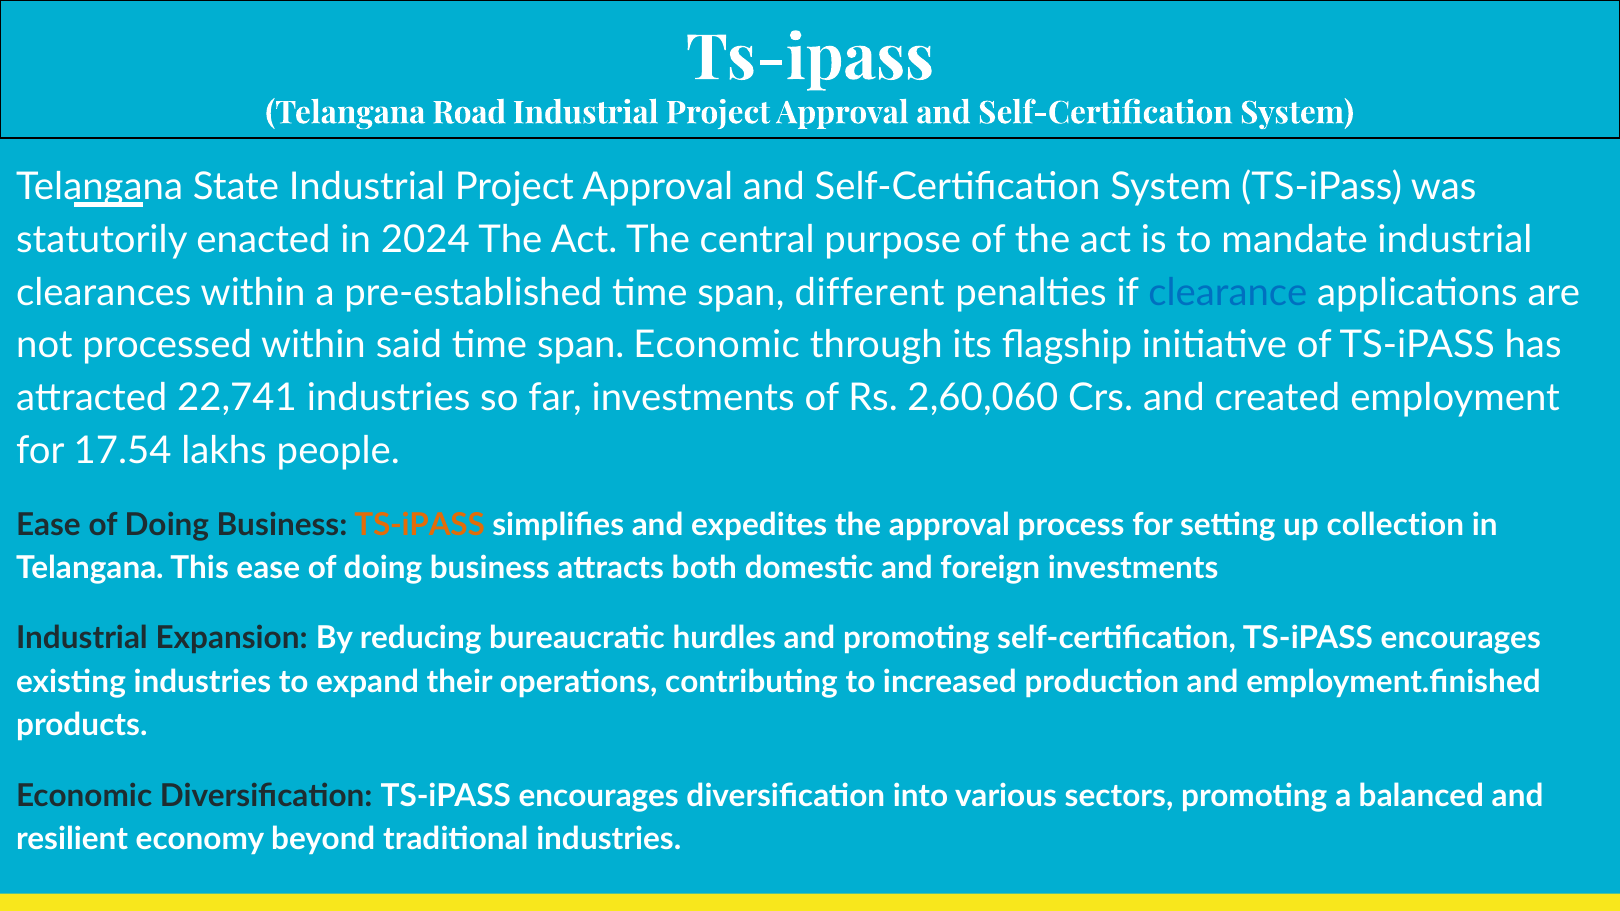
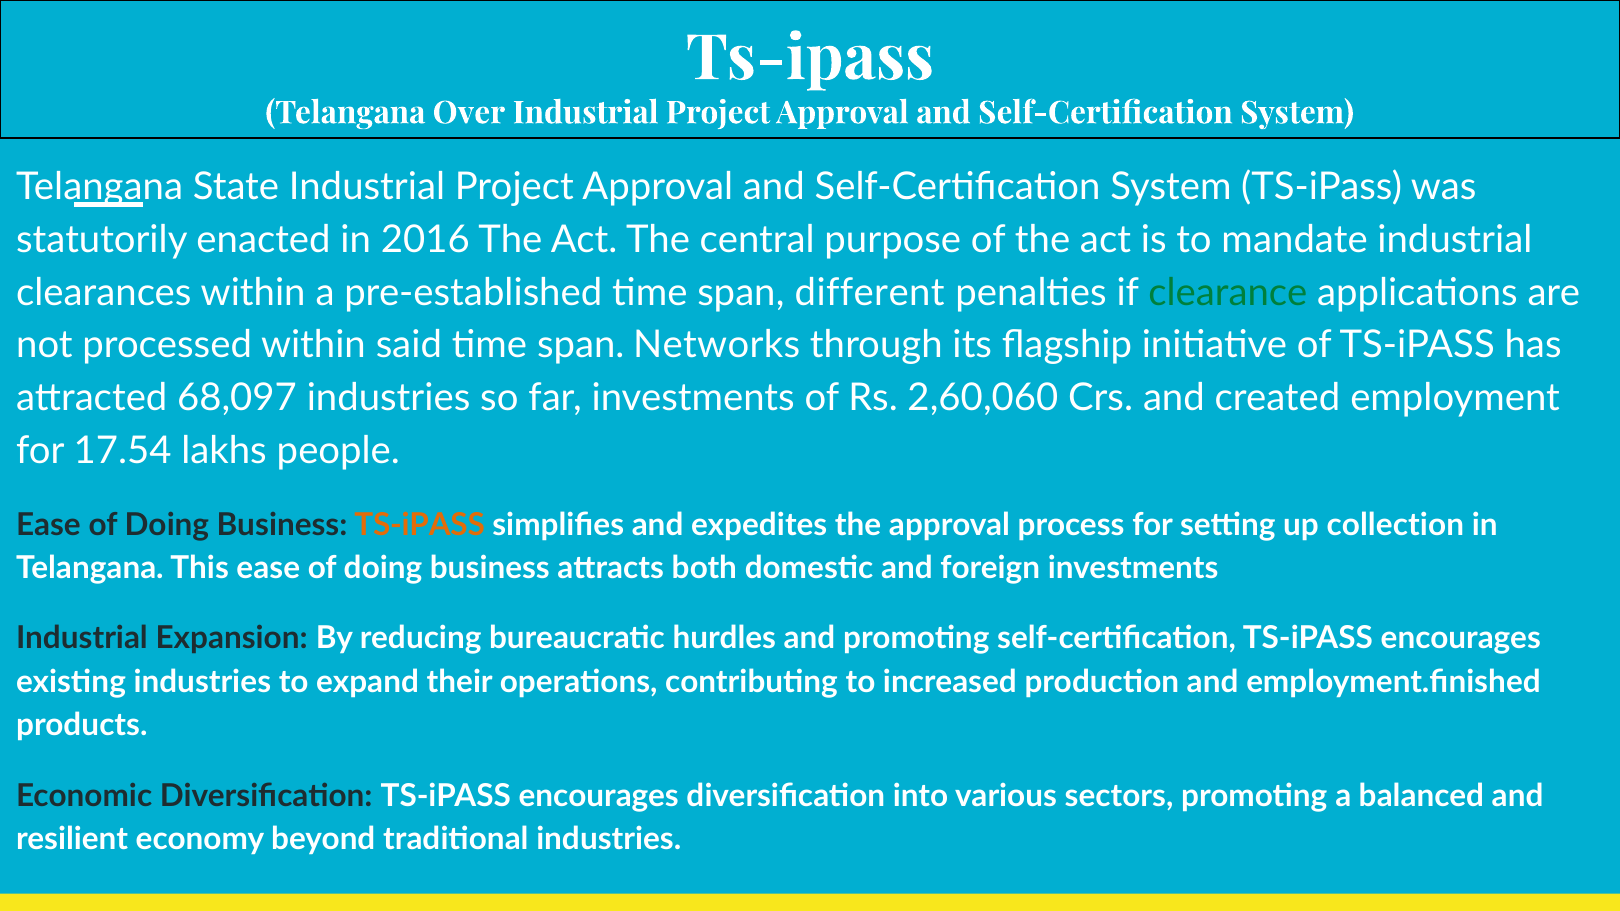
Road: Road -> Over (469, 113)
2024: 2024 -> 2016 (425, 240)
clearance colour: blue -> green (1228, 293)
span Economic: Economic -> Networks (717, 345)
22,741: 22,741 -> 68,097 (237, 398)
